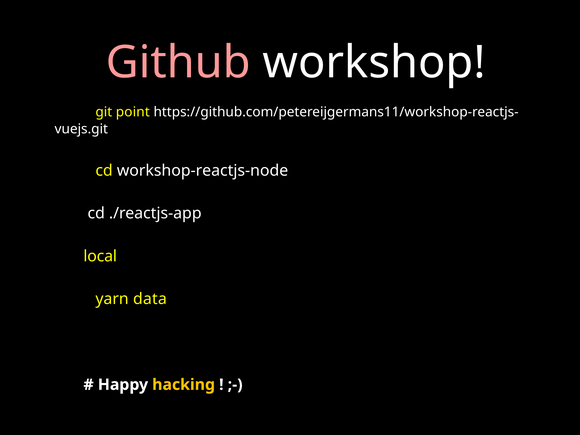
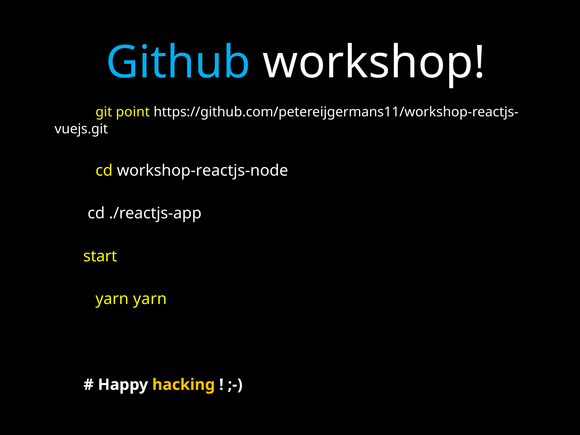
Github colour: pink -> light blue (178, 63)
local: local -> start (100, 256)
yarn data: data -> yarn (150, 299)
